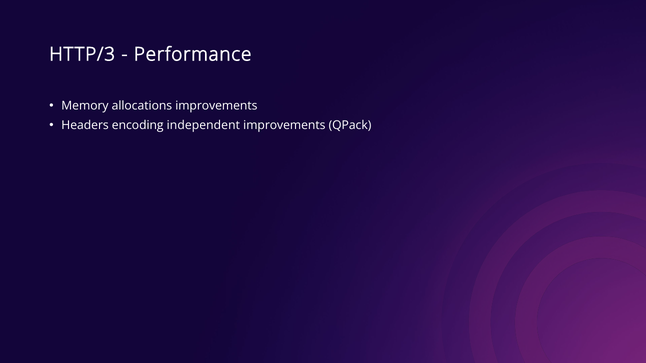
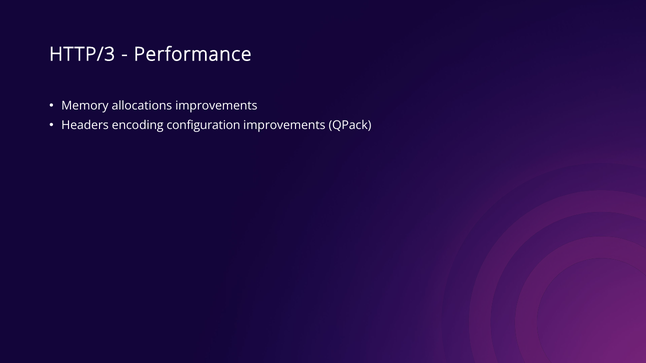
independent: independent -> configuration (203, 125)
